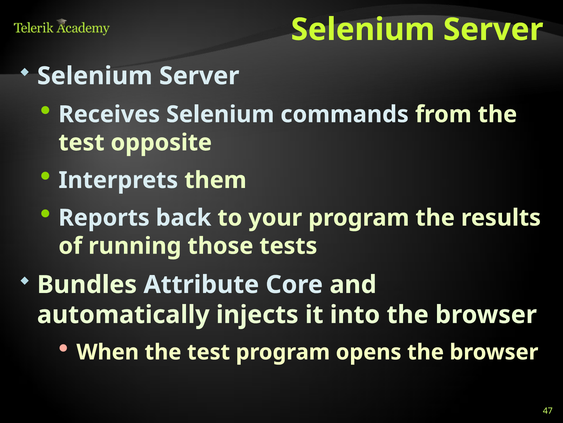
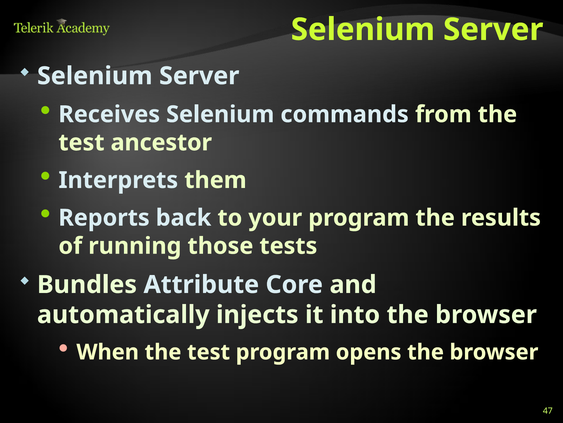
opposite: opposite -> ancestor (161, 142)
